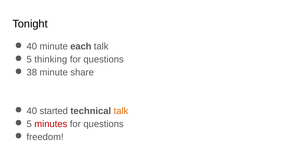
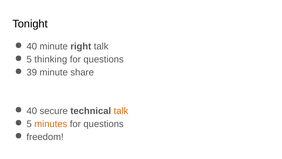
each: each -> right (81, 46)
38: 38 -> 39 (32, 72)
started: started -> secure (54, 111)
minutes colour: red -> orange (51, 124)
